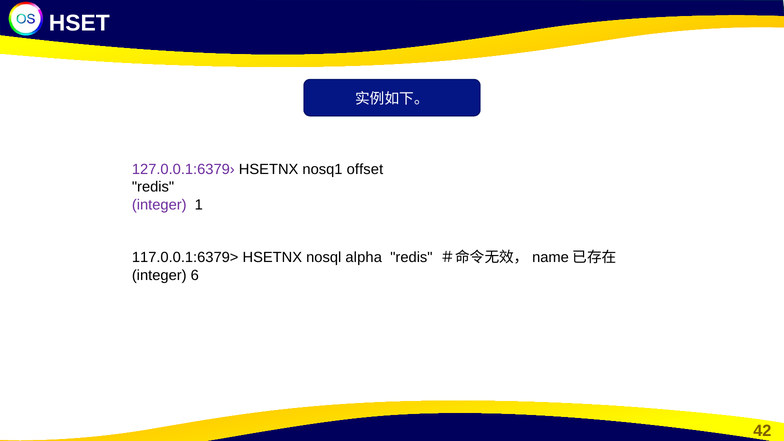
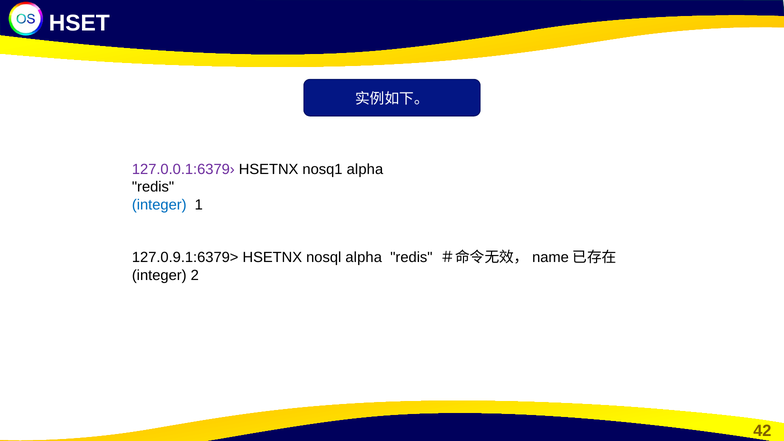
nosq1 offset: offset -> alpha (365, 169)
integer colour: purple -> blue (159, 205)
117.0.0.1:6379>: 117.0.0.1:6379> -> 127.0.9.1:6379> (185, 258)
6: 6 -> 2 (195, 275)
